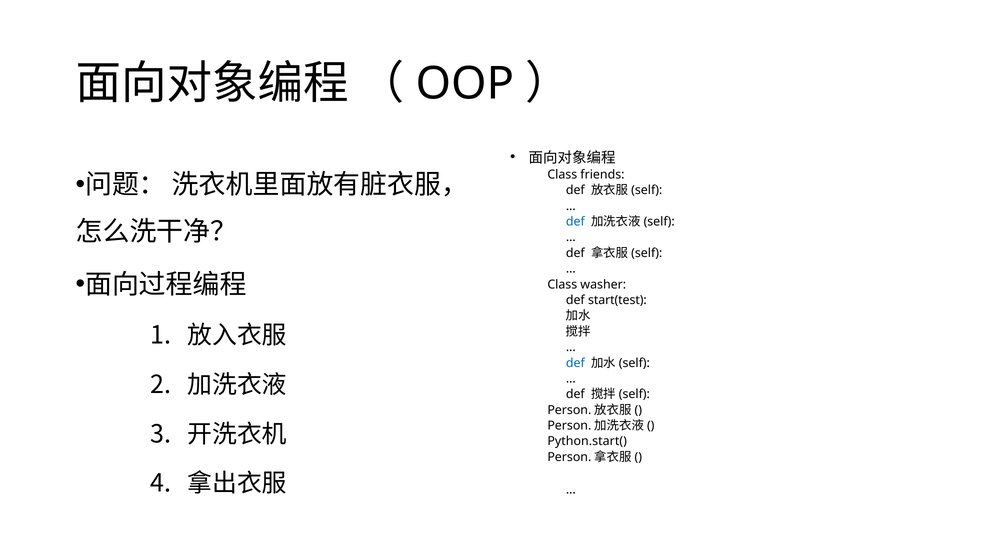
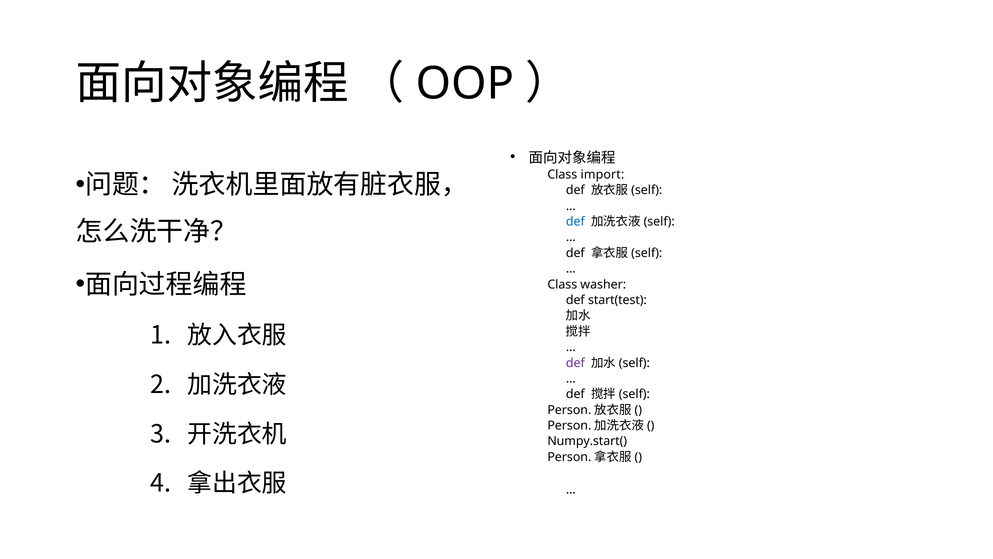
friends: friends -> import (602, 174)
def colour: blue -> purple (575, 363)
Python.start(: Python.start( -> Numpy.start( (587, 441)
